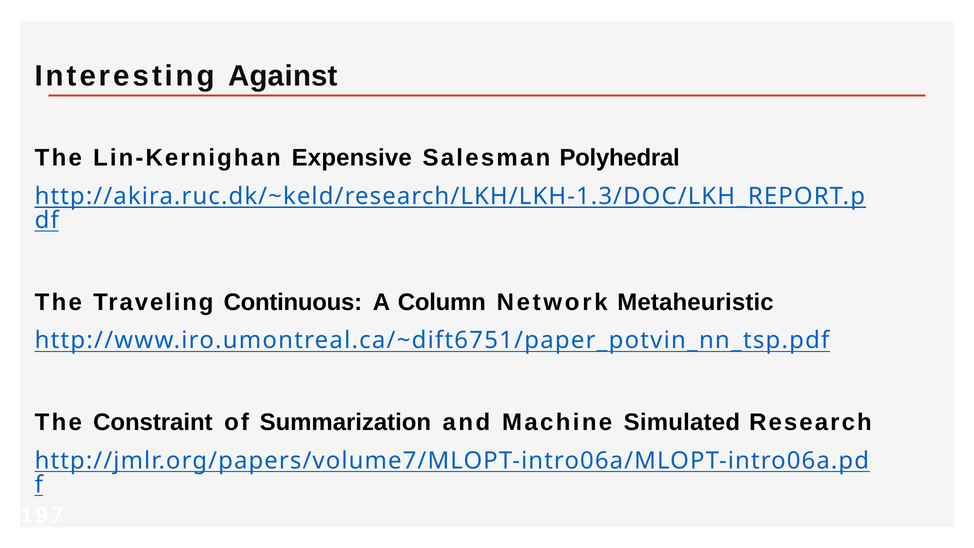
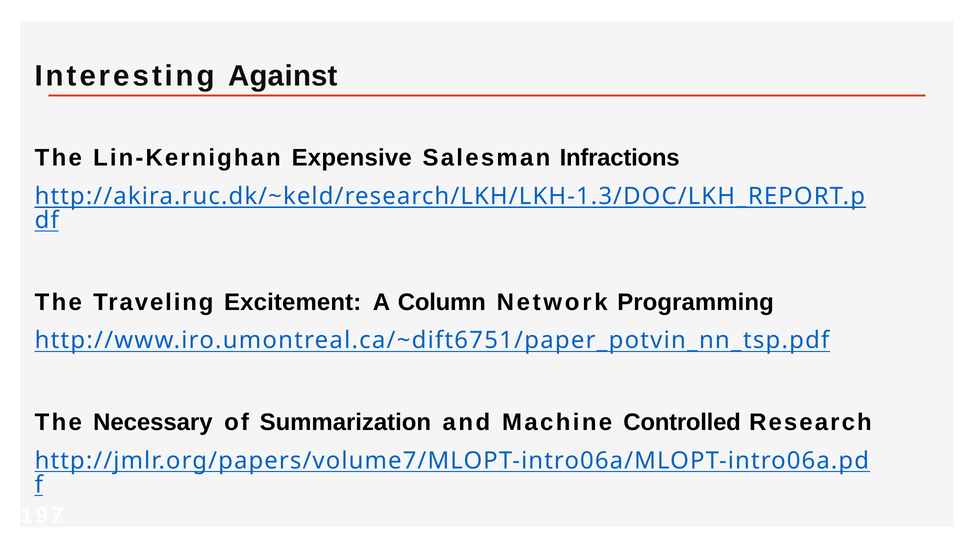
Polyhedral: Polyhedral -> Infractions (620, 158)
Continuous: Continuous -> Excitement (293, 302)
Metaheuristic: Metaheuristic -> Programming (696, 302)
Constraint: Constraint -> Necessary (153, 422)
Simulated: Simulated -> Controlled (682, 422)
